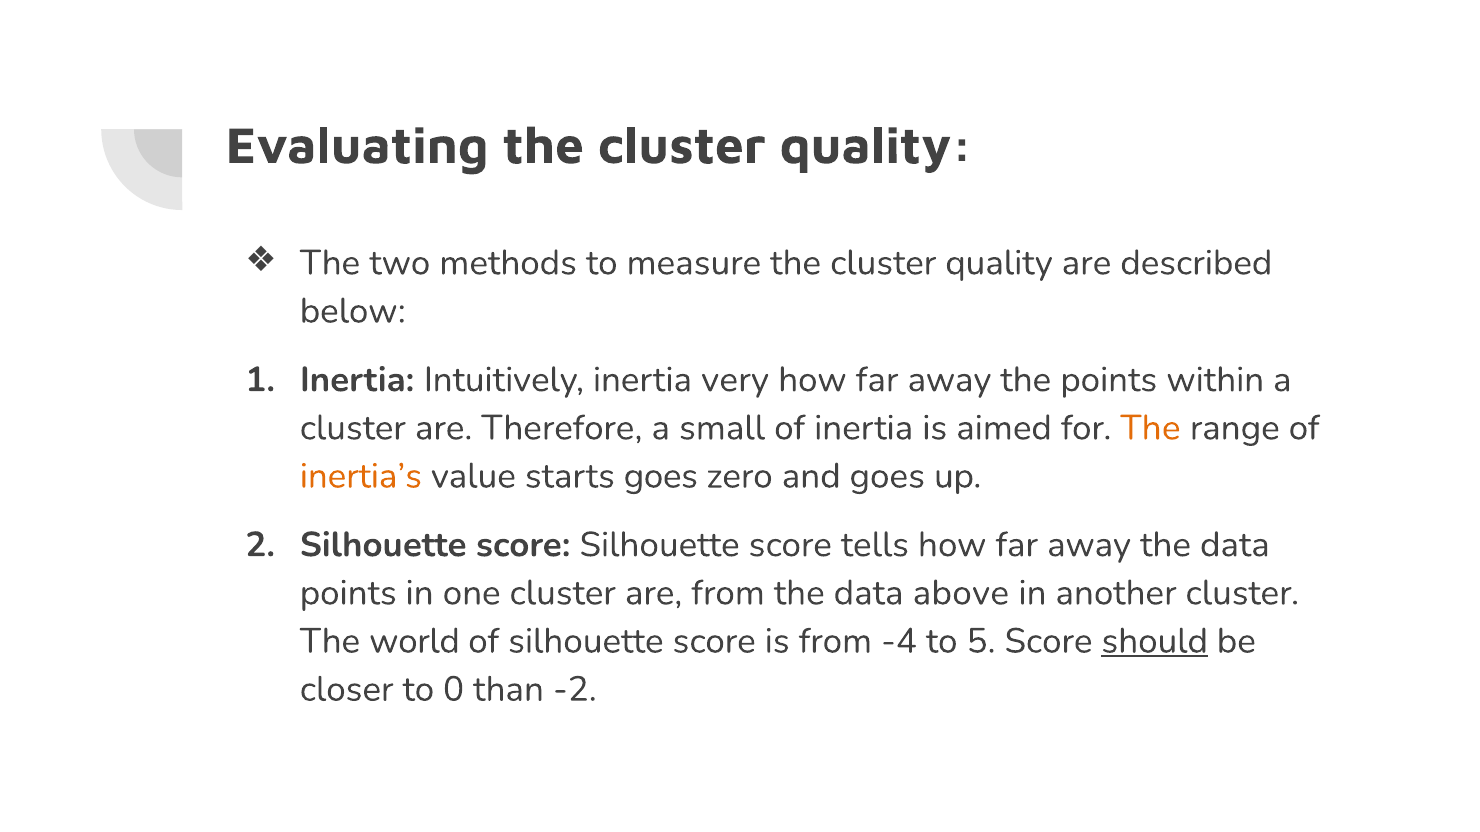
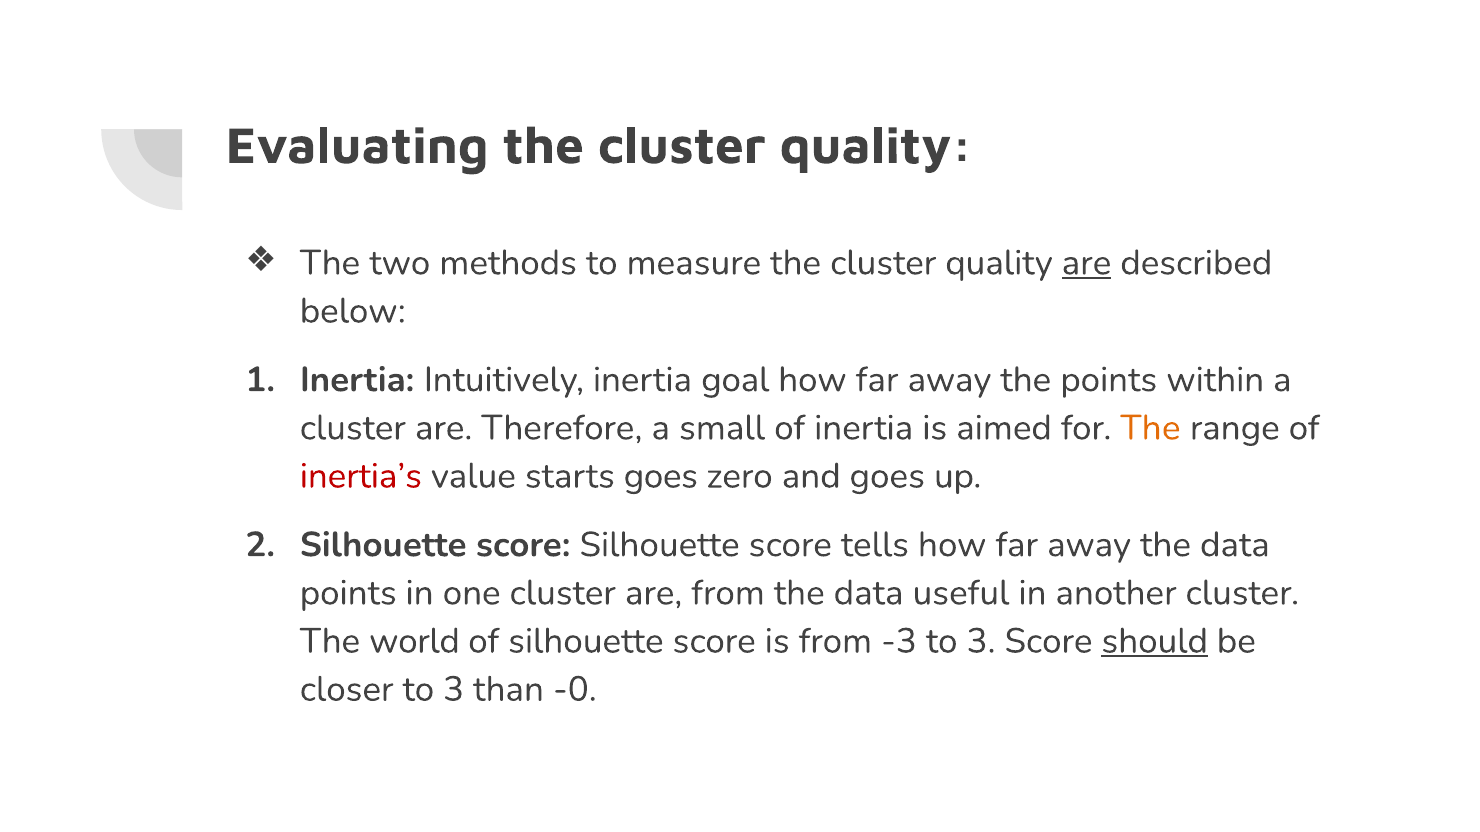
are underline: none -> present (1086, 263)
very: very -> goal (735, 380)
inertia’s colour: orange -> red (361, 476)
above: above -> useful (961, 593)
-4: -4 -> -3 (899, 641)
5: 5 -> 3 (981, 641)
closer to 0: 0 -> 3 (454, 690)
-2: -2 -> -0 (575, 690)
